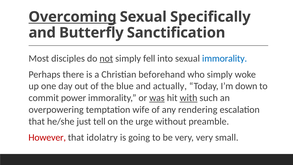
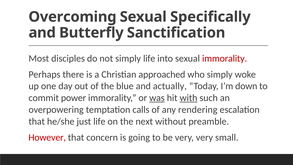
Overcoming underline: present -> none (72, 17)
not underline: present -> none (106, 58)
simply fell: fell -> life (149, 58)
immorality colour: blue -> red (225, 58)
beforehand: beforehand -> approached (162, 74)
wife: wife -> calls (141, 110)
just tell: tell -> life (99, 121)
urge: urge -> next (144, 121)
idolatry: idolatry -> concern (102, 137)
